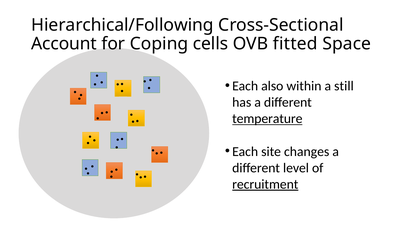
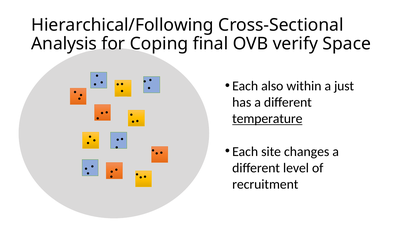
Account: Account -> Analysis (64, 44)
cells: cells -> final (211, 44)
fitted: fitted -> verify (295, 44)
still: still -> just (344, 86)
recruitment underline: present -> none (265, 185)
